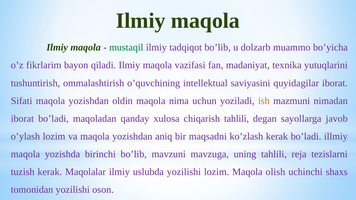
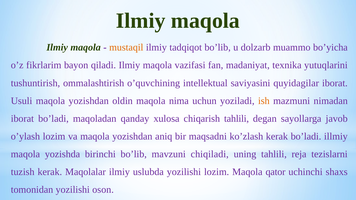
mustaqil colour: green -> orange (126, 48)
Sifati: Sifati -> Usuli (22, 101)
mavzuga: mavzuga -> chiqiladi (210, 154)
оlish: оlish -> qatоr (276, 172)
